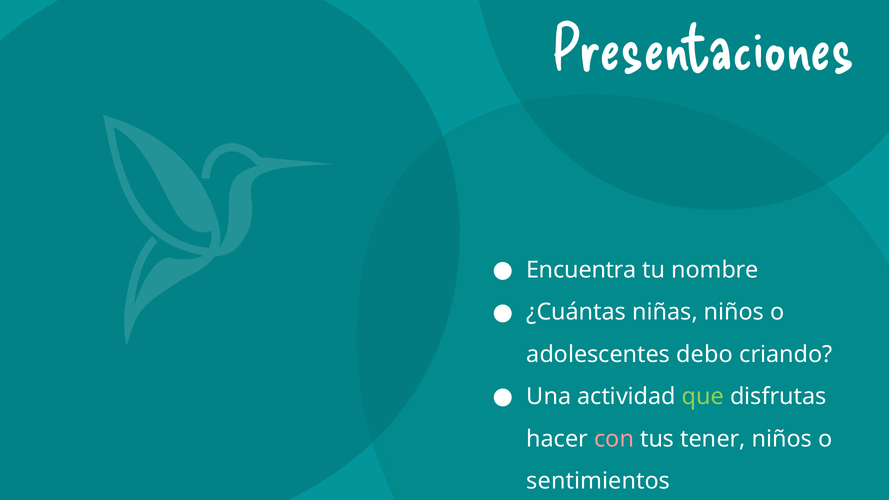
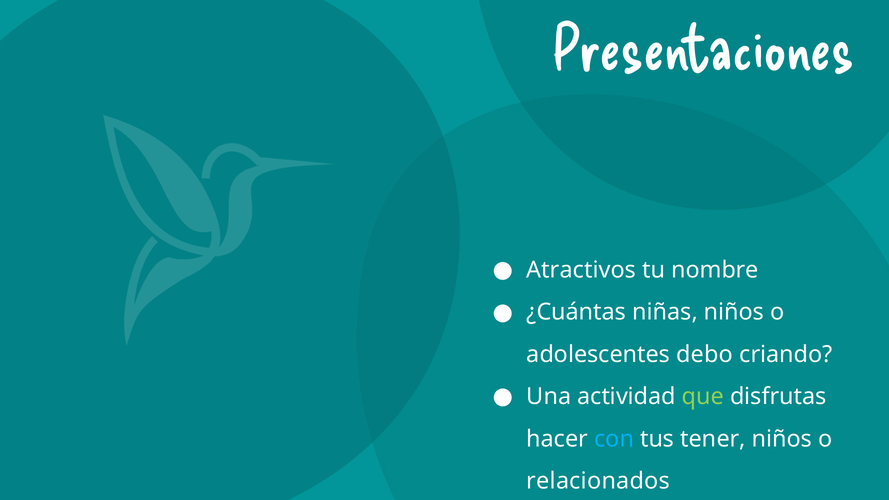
Encuentra: Encuentra -> Atractivos (581, 270)
con colour: pink -> light blue (614, 439)
sentimientos: sentimientos -> relacionados (598, 481)
